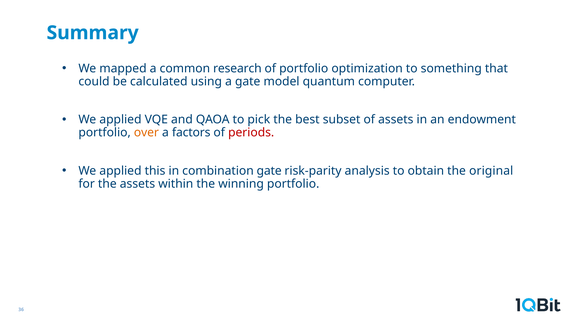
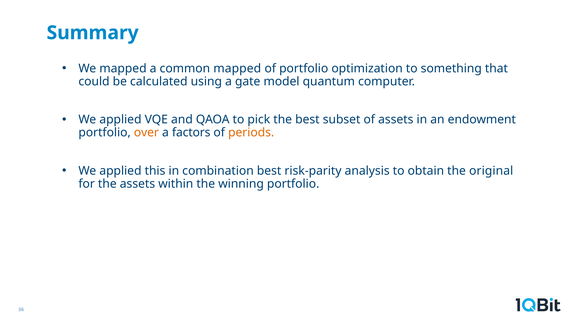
common research: research -> mapped (237, 68)
periods colour: red -> orange (251, 132)
combination gate: gate -> best (269, 171)
